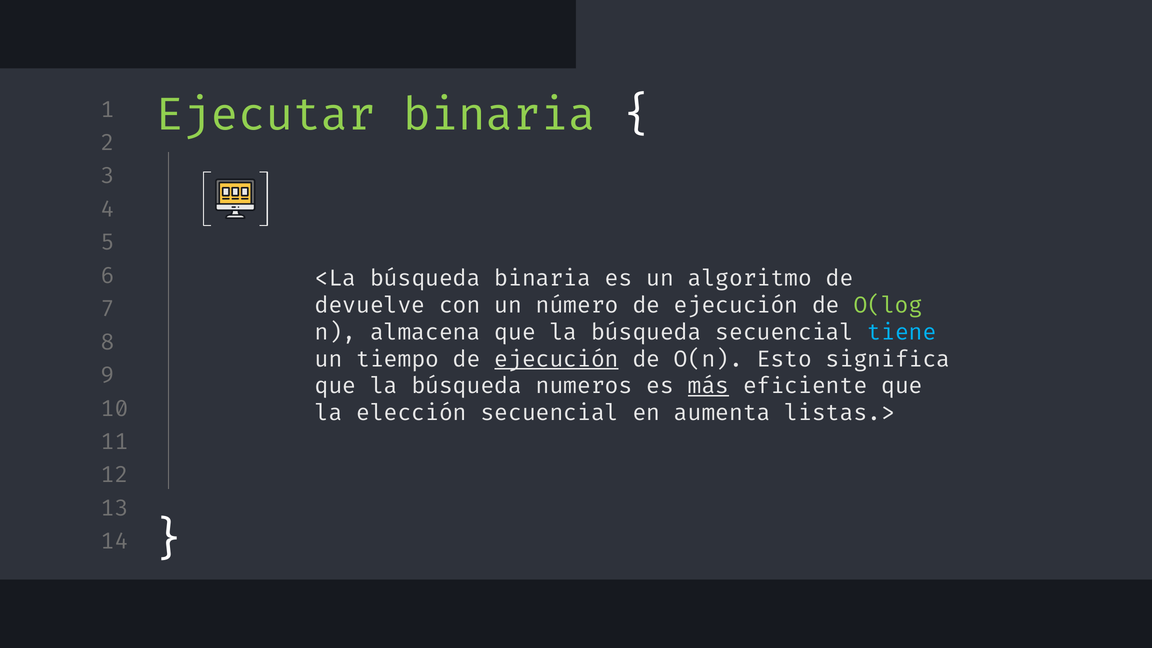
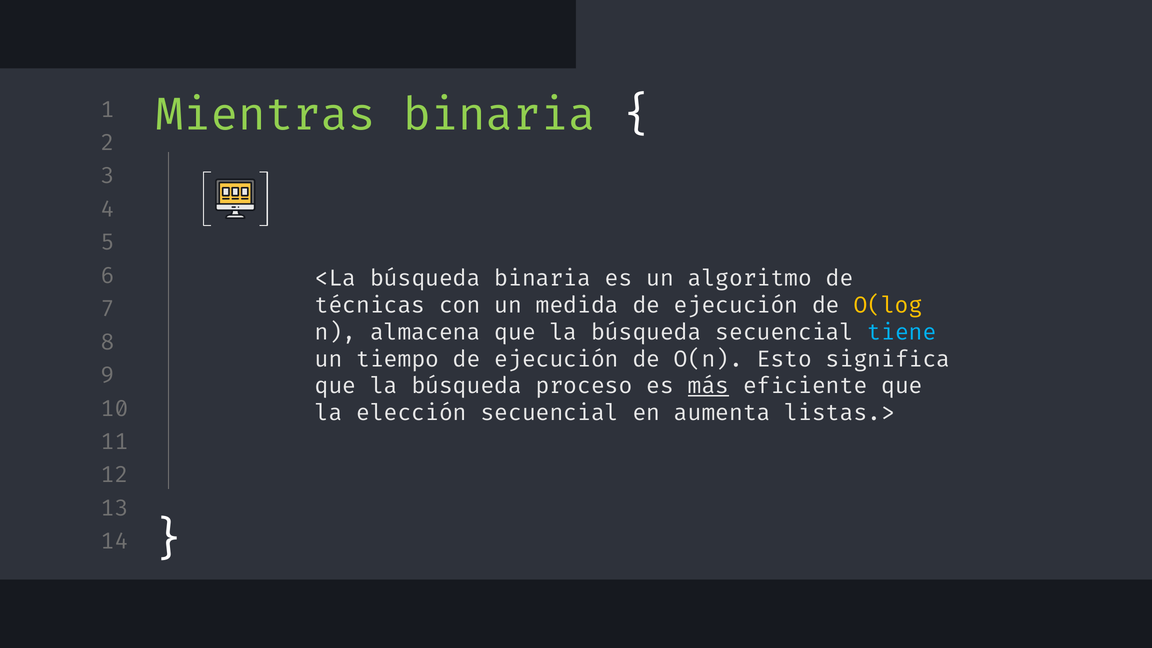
Ejecutar: Ejecutar -> Mientras (266, 115)
devuelve: devuelve -> técnicas (370, 305)
número: número -> medida (577, 305)
O(log colour: light green -> yellow (888, 305)
ejecución underline: present -> none (557, 359)
numeros: numeros -> proceso (584, 386)
